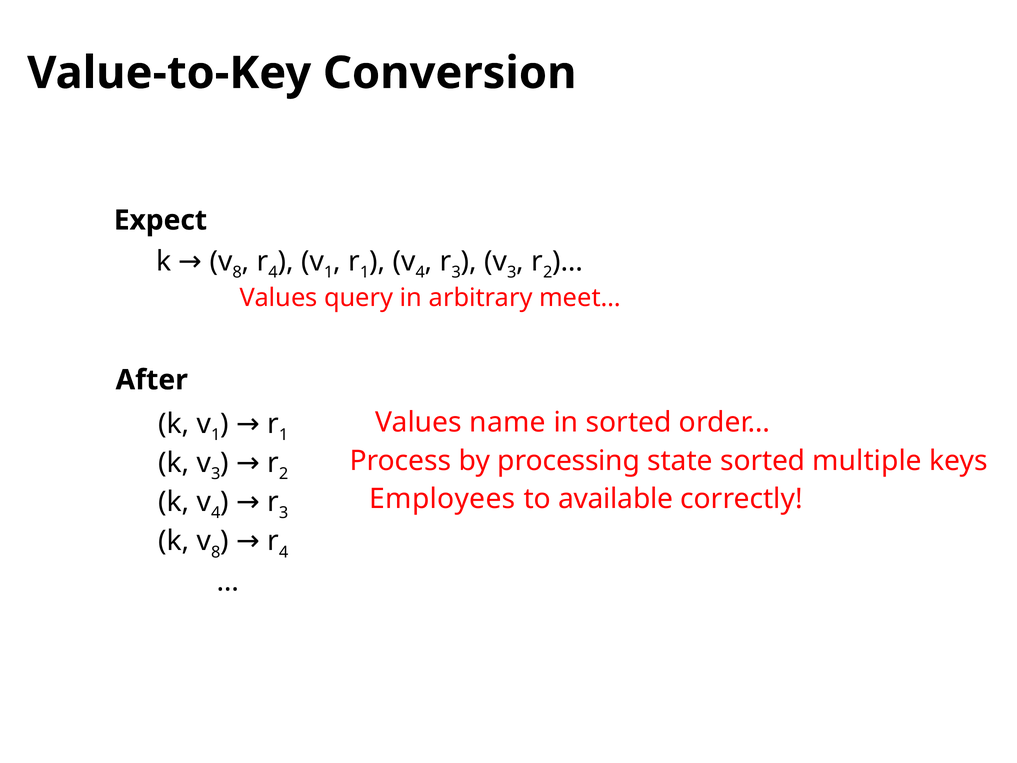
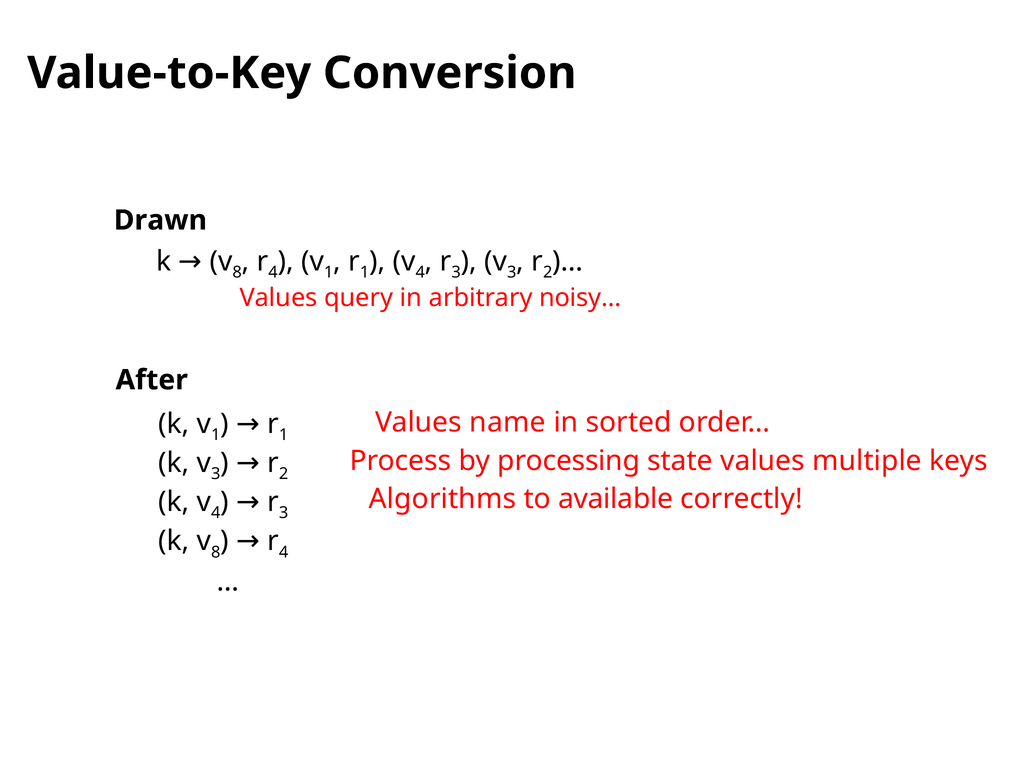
Expect: Expect -> Drawn (160, 220)
meet…: meet… -> noisy… (580, 298)
state sorted: sorted -> values (763, 461)
Employees: Employees -> Algorithms (442, 499)
